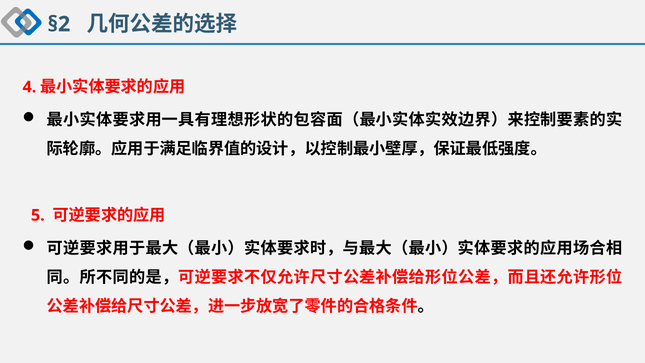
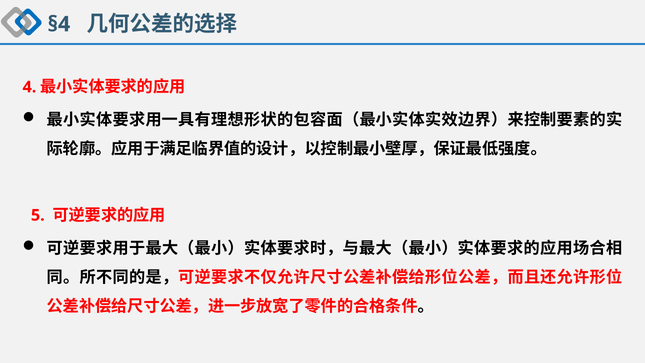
§2: §2 -> §4 (59, 24)
